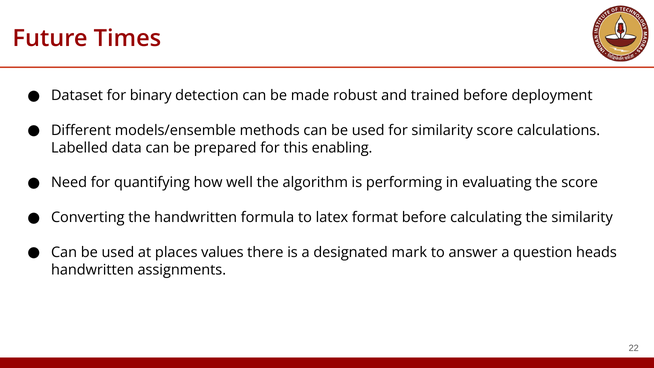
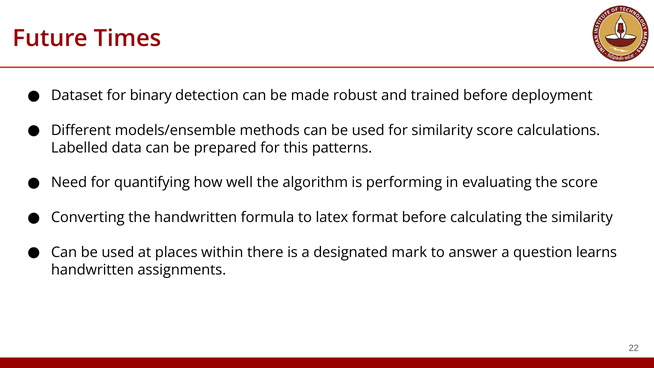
enabling: enabling -> patterns (342, 148)
values: values -> within (222, 252)
heads: heads -> learns (597, 252)
